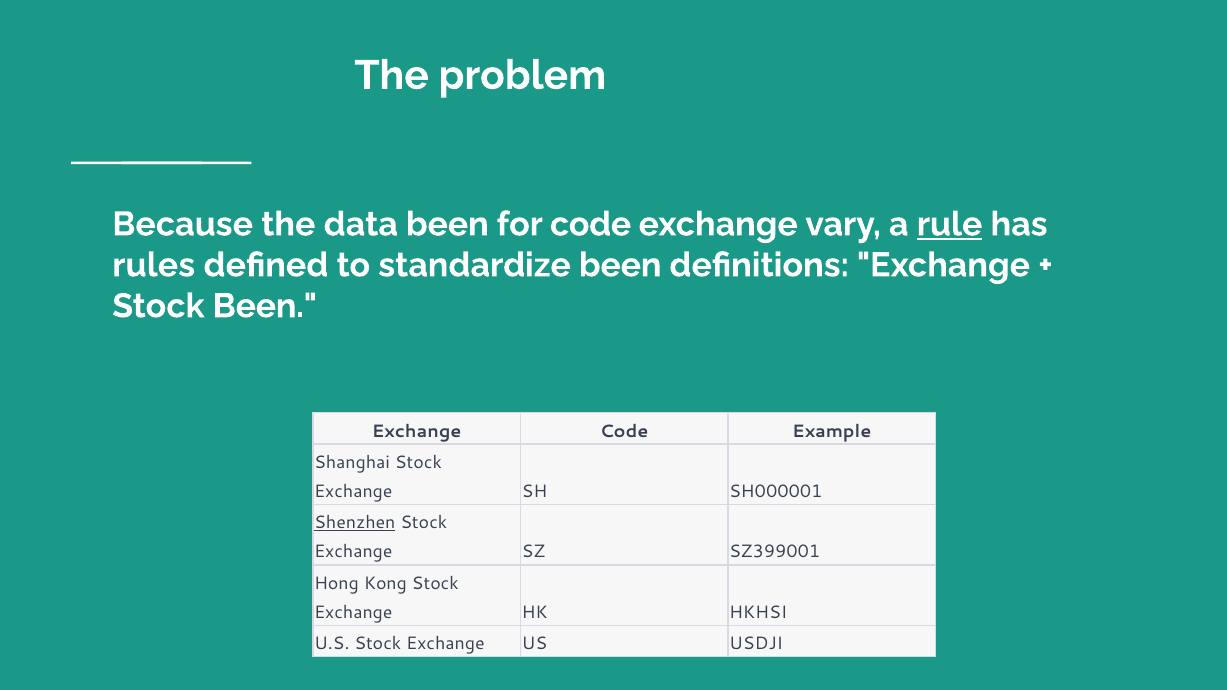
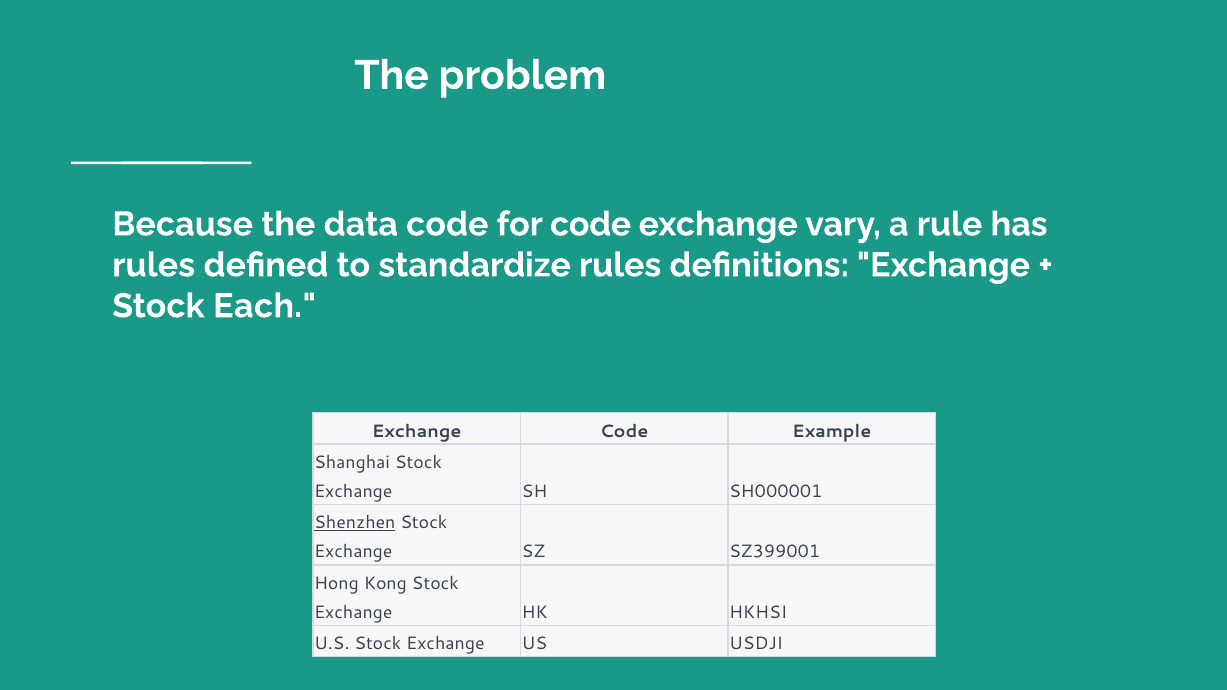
data been: been -> code (447, 224)
rule underline: present -> none (950, 224)
standardize been: been -> rules (620, 265)
Stock Been: Been -> Each (264, 306)
